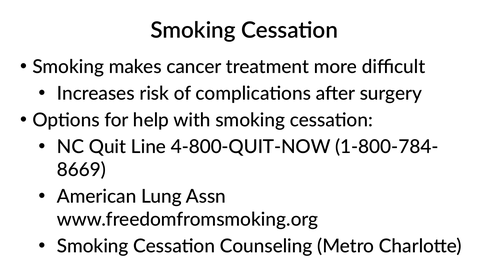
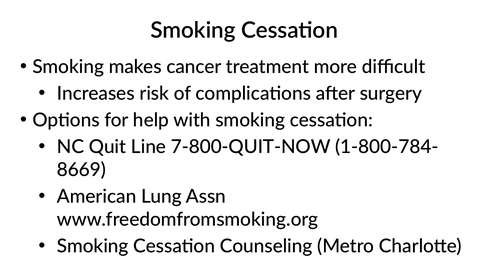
4-800-QUIT-NOW: 4-800-QUIT-NOW -> 7-800-QUIT-NOW (251, 147)
